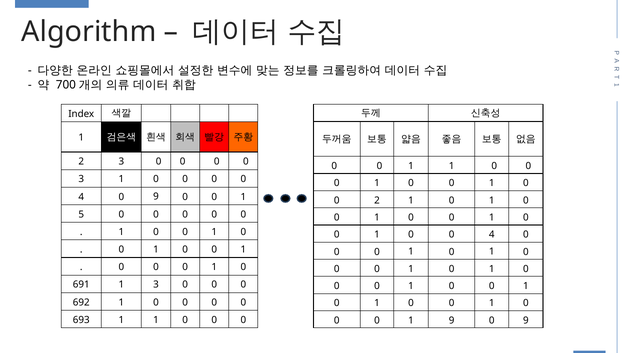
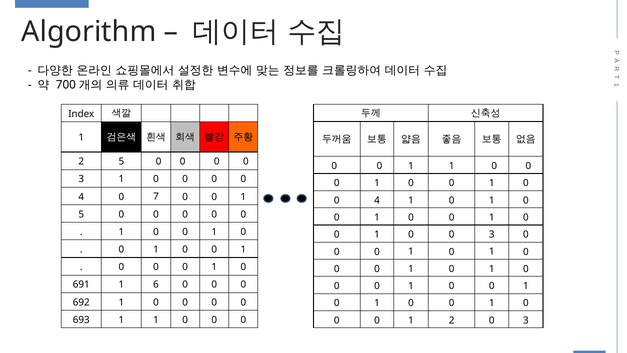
2 3: 3 -> 5 (121, 161)
4 0 9: 9 -> 7 (156, 197)
2: 2 -> 4 (377, 200)
1 0 0 4: 4 -> 3 (492, 234)
1 3: 3 -> 6 (156, 284)
1 9: 9 -> 2 (452, 320)
9: 9 -> 3 (526, 320)
